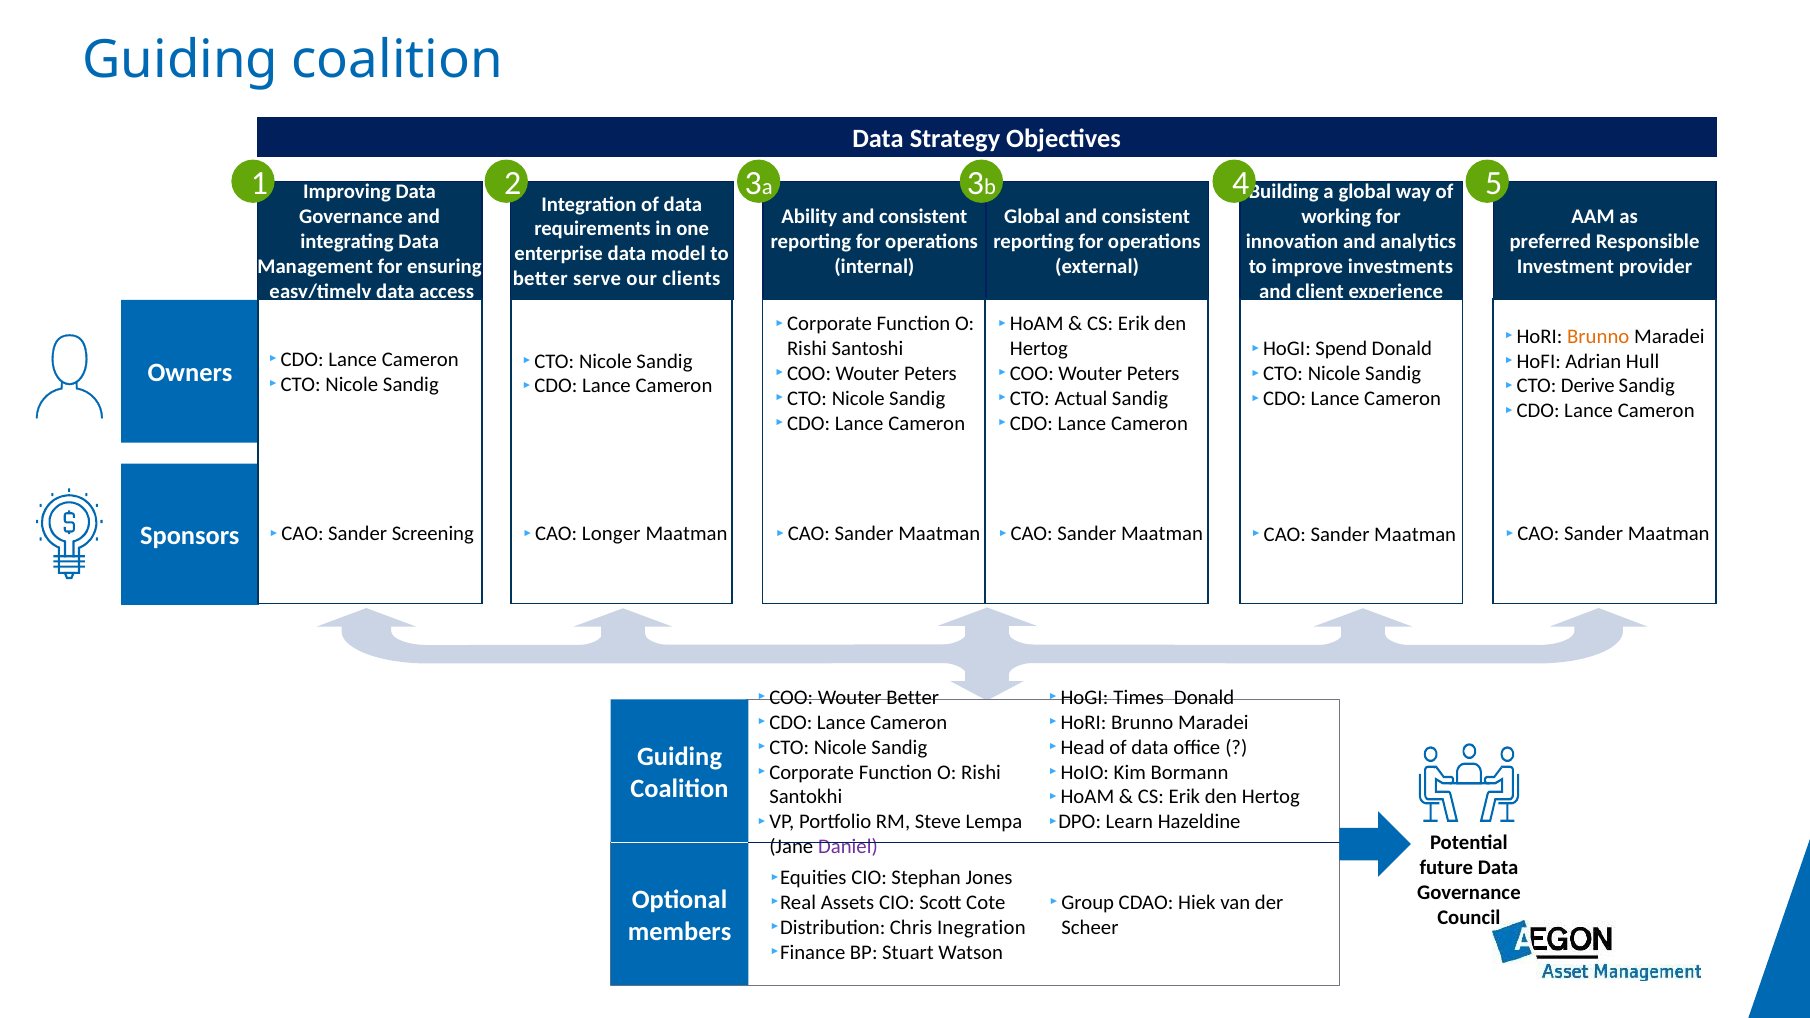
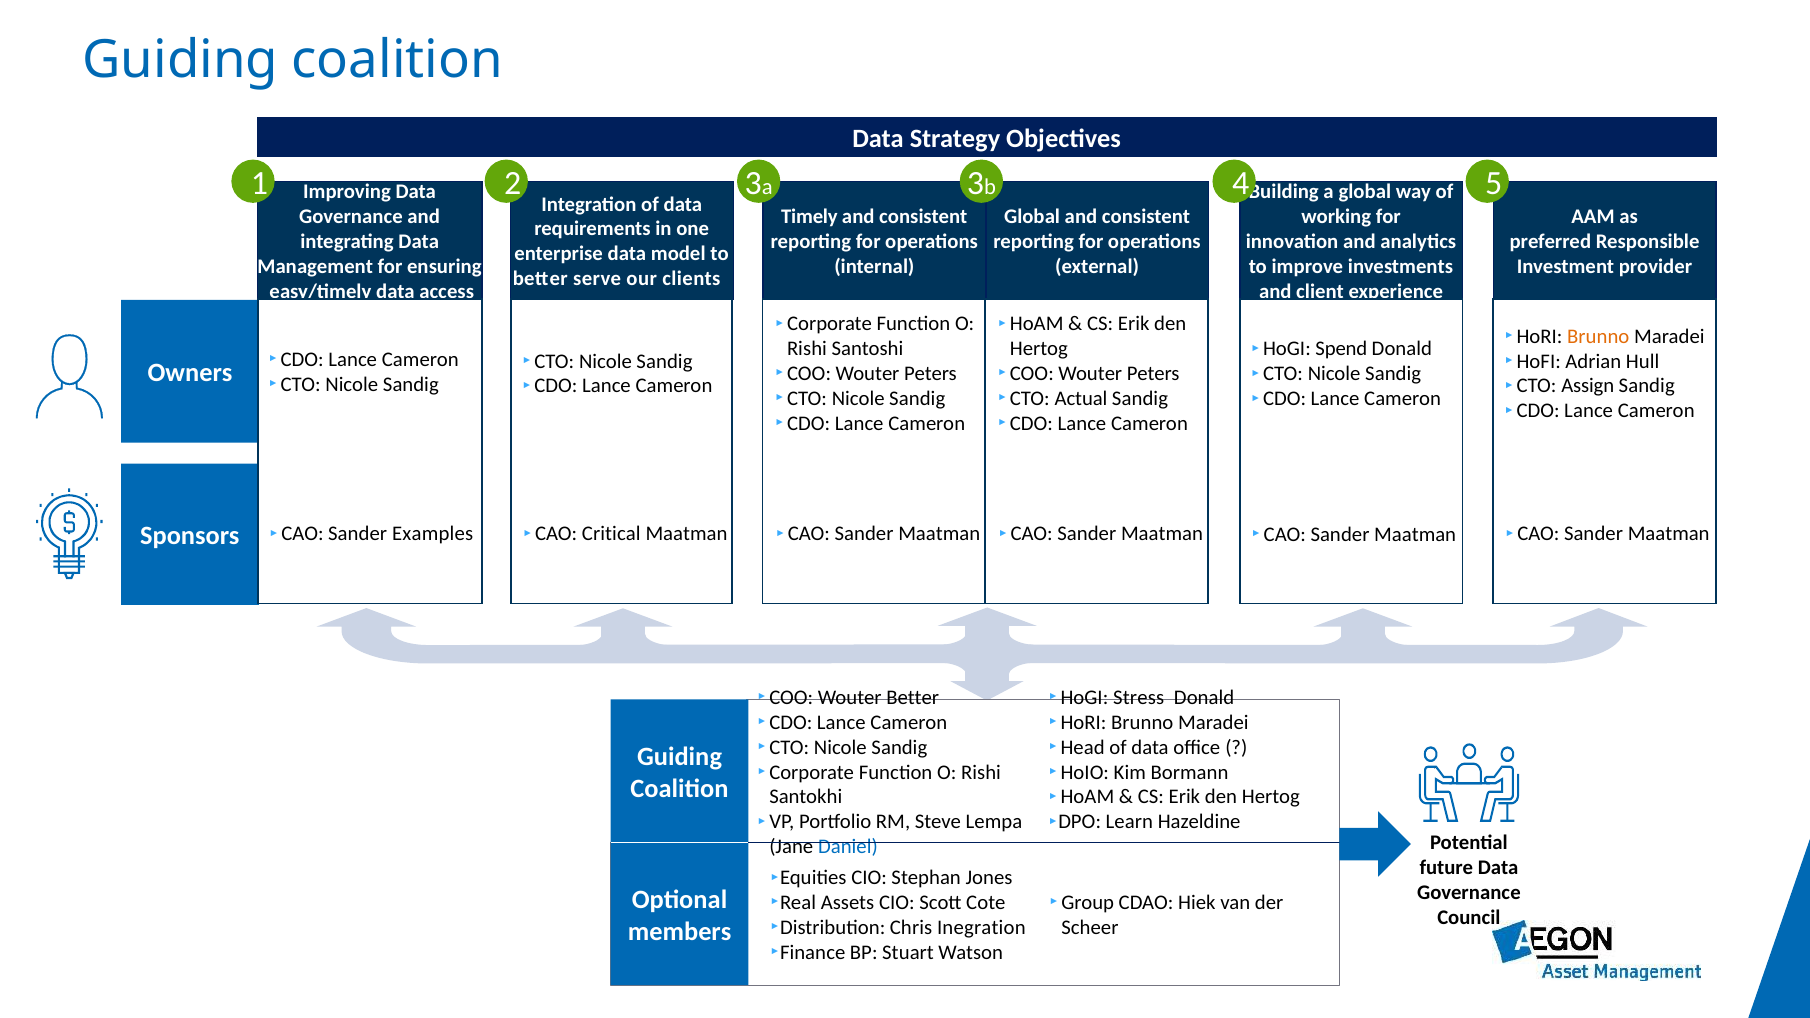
Ability: Ability -> Timely (809, 217)
Derive: Derive -> Assign (1588, 386)
Screening: Screening -> Examples (433, 534)
Longer: Longer -> Critical (611, 534)
Times: Times -> Stress (1139, 698)
Daniel colour: purple -> blue (848, 847)
